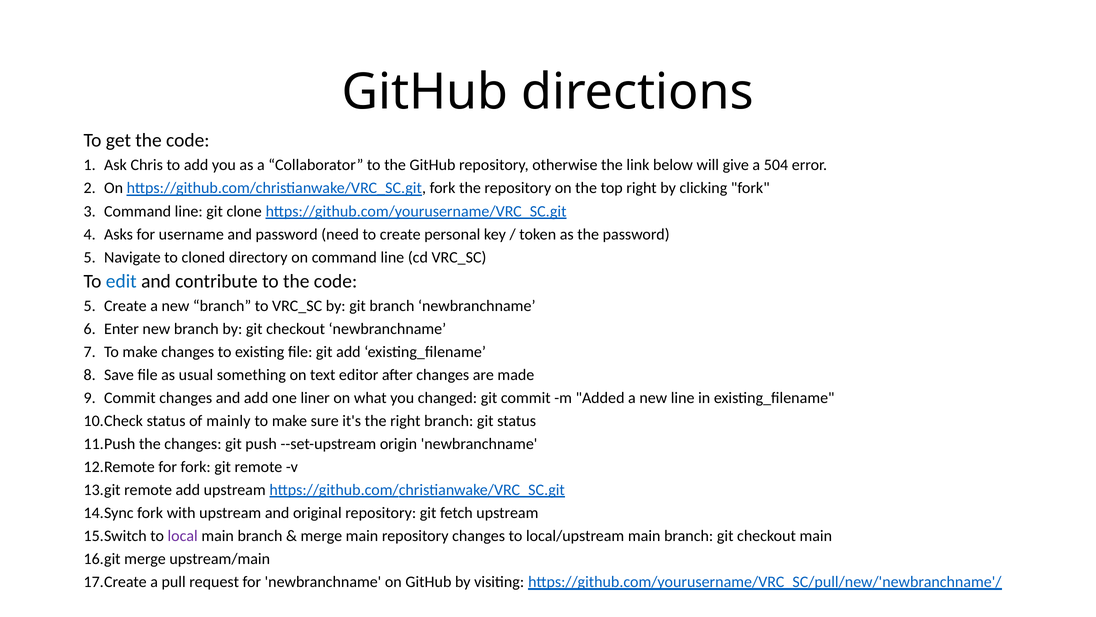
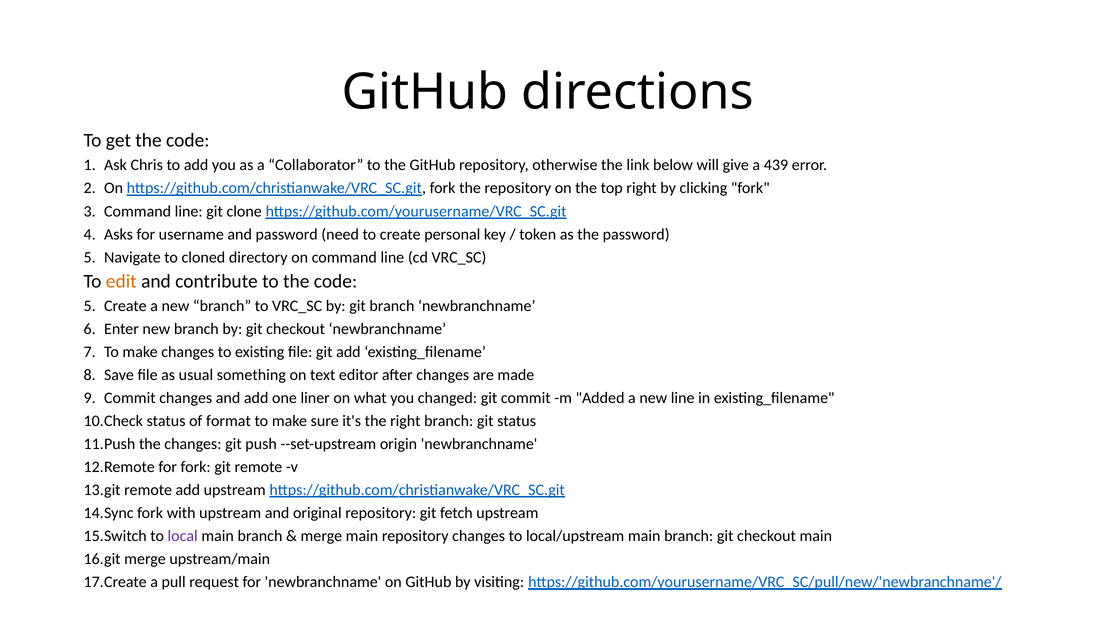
504: 504 -> 439 (776, 165)
edit colour: blue -> orange (121, 281)
mainly: mainly -> format (228, 421)
